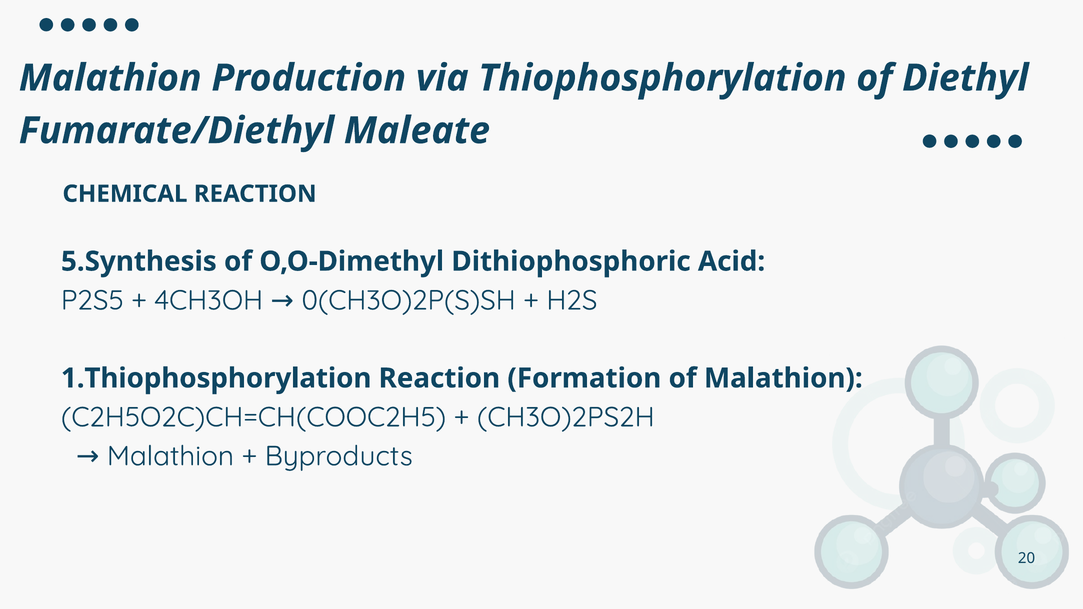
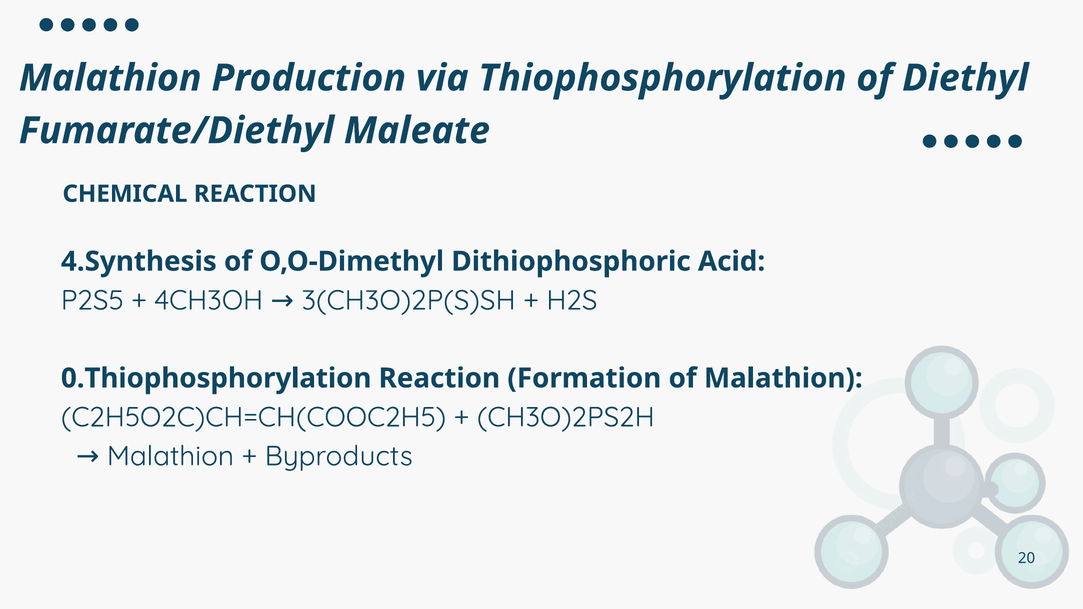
5.Synthesis: 5.Synthesis -> 4.Synthesis (139, 262)
0(CH3O)2P(S)SH: 0(CH3O)2P(S)SH -> 3(CH3O)2P(S)SH (409, 300)
1.Thiophosphorylation: 1.Thiophosphorylation -> 0.Thiophosphorylation (216, 378)
